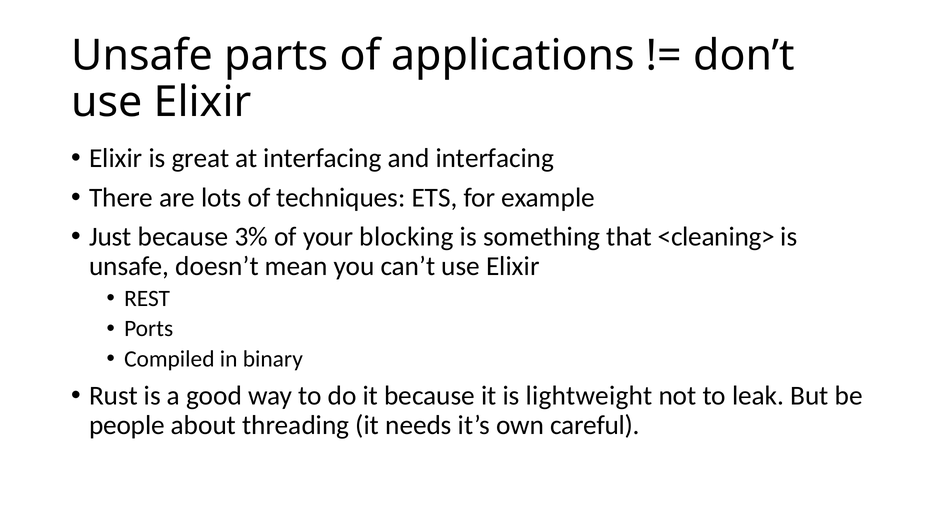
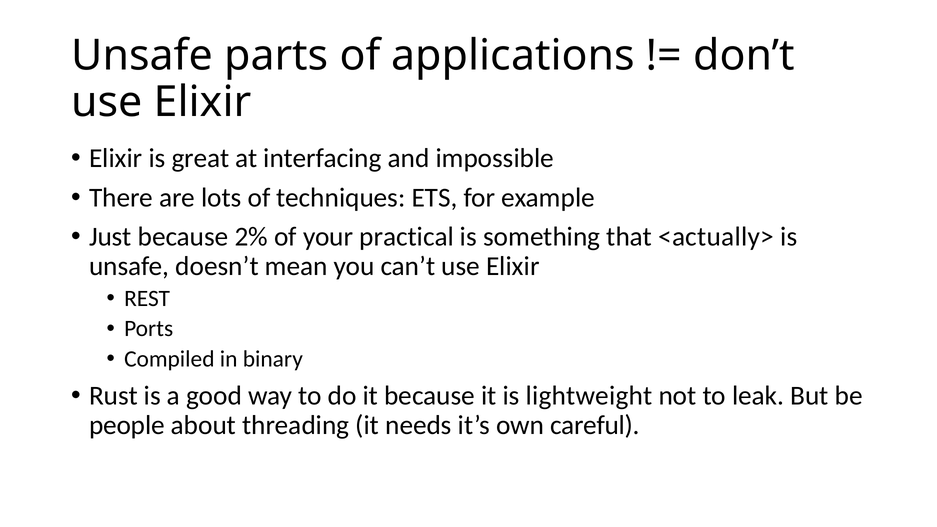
and interfacing: interfacing -> impossible (495, 158)
3%: 3% -> 2% (251, 237)
blocking: blocking -> practical (407, 237)
<cleaning>: <cleaning> -> <actually> (716, 237)
